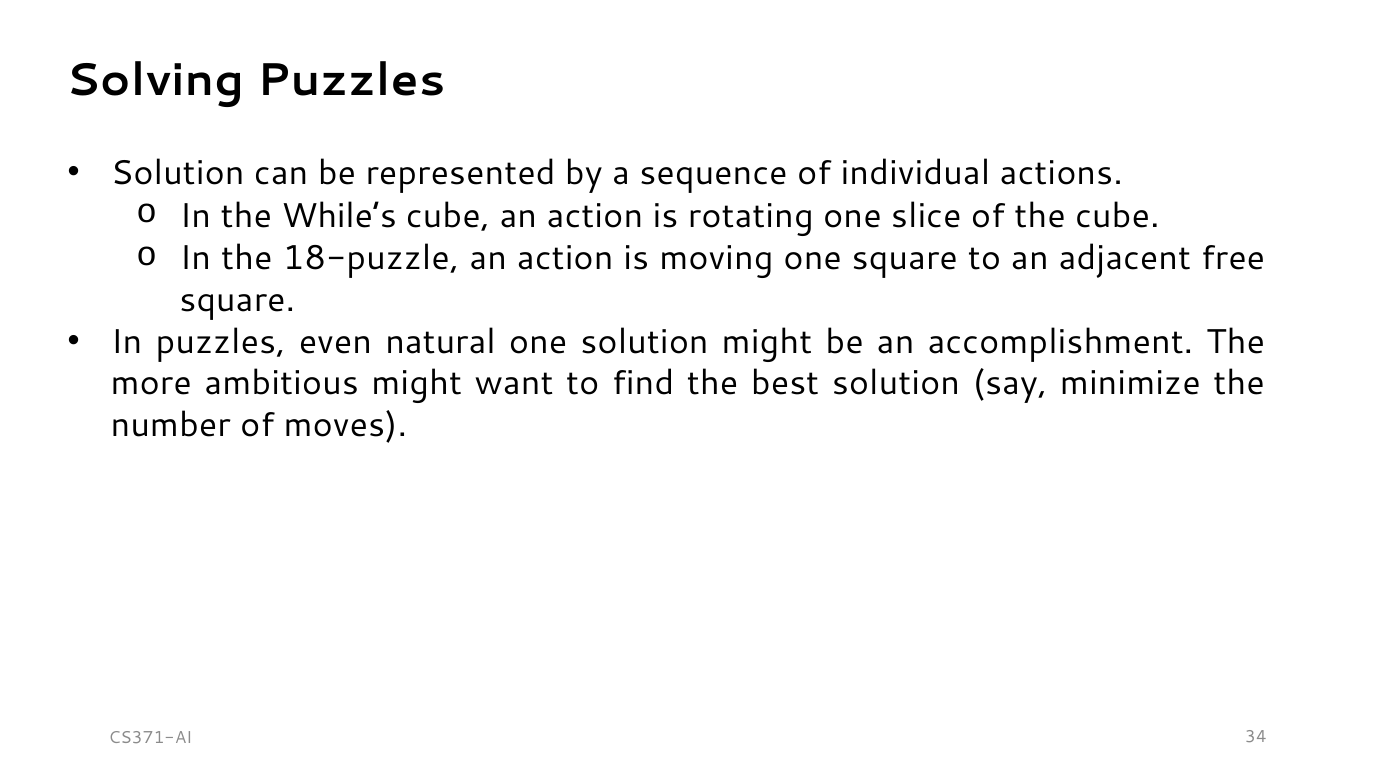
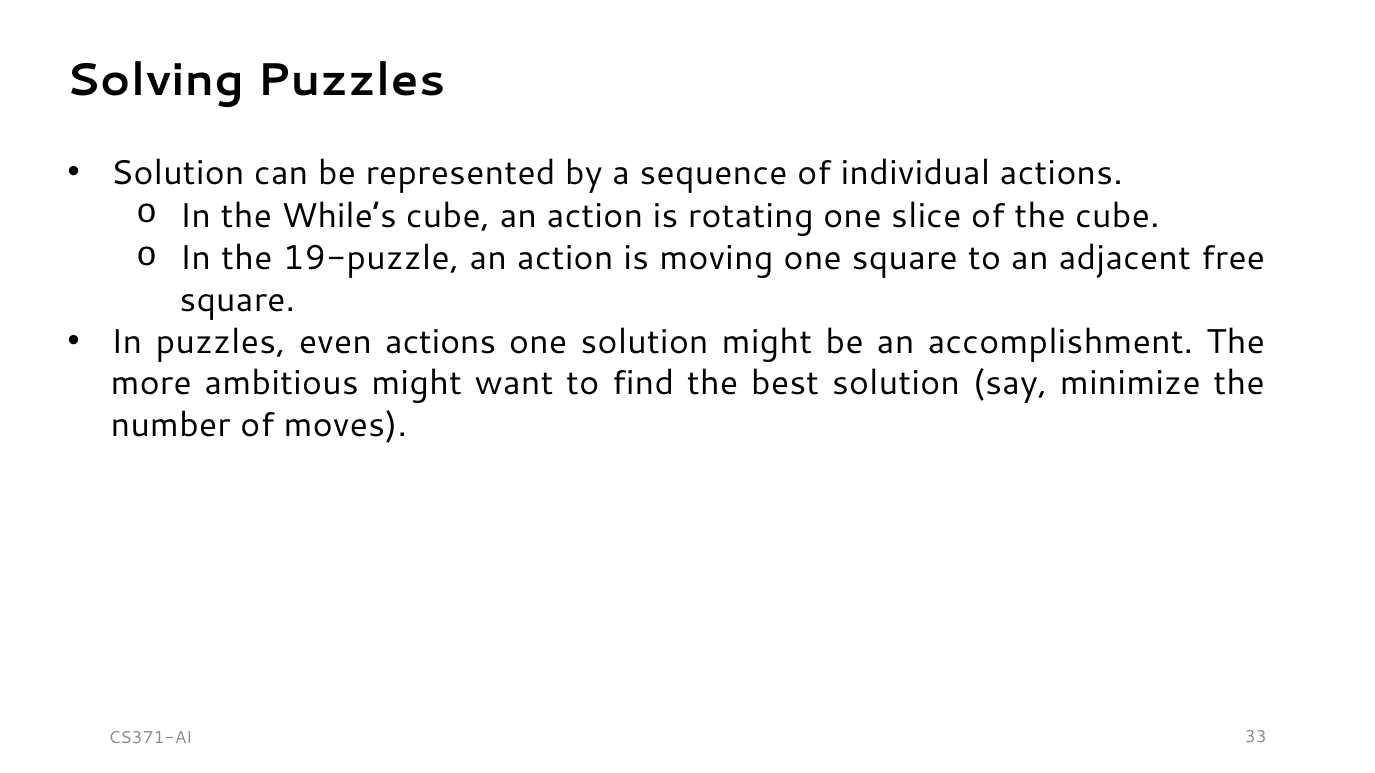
18-puzzle: 18-puzzle -> 19-puzzle (371, 259)
even natural: natural -> actions (441, 342)
34: 34 -> 33 (1256, 737)
